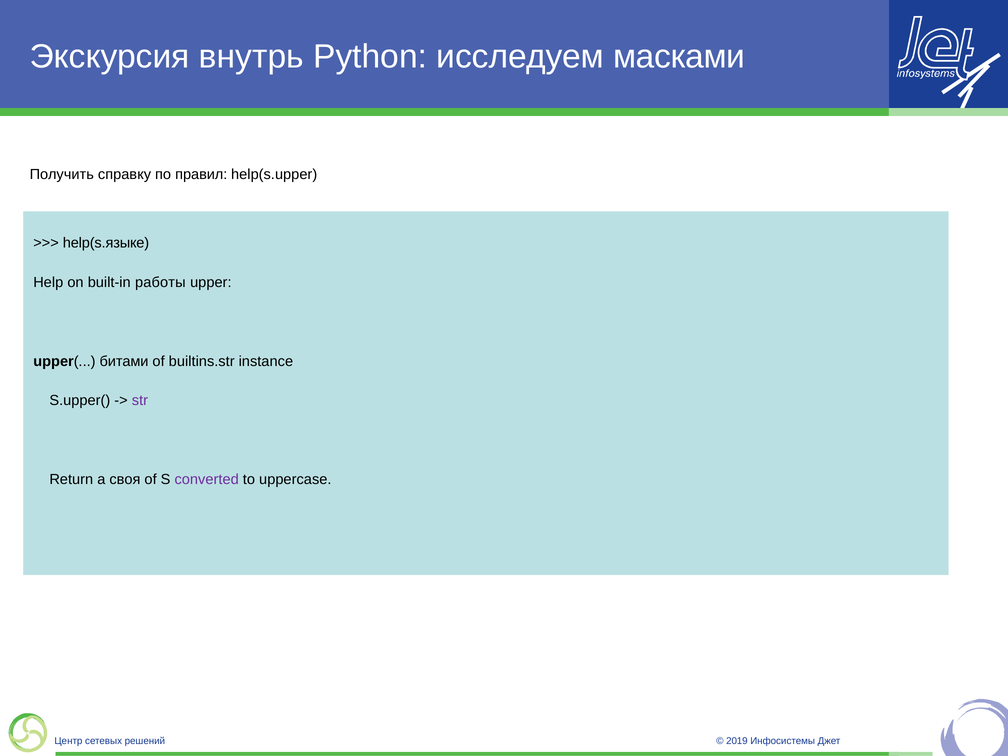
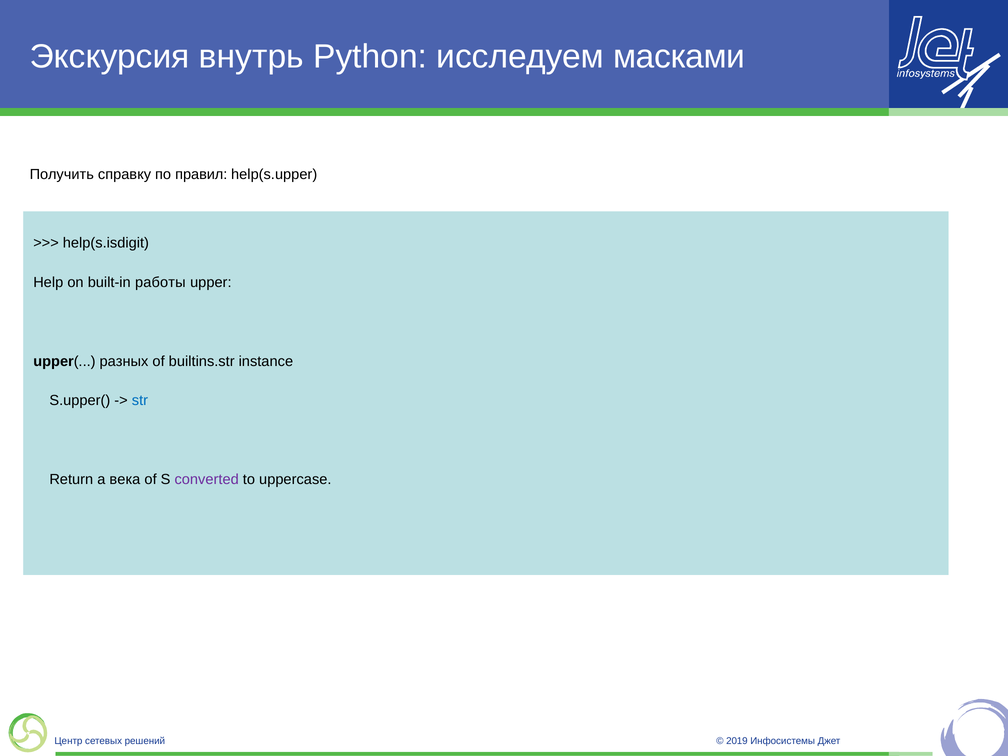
help(s.языке: help(s.языке -> help(s.isdigit (106, 243)
битами: битами -> разных (124, 361)
str colour: purple -> blue (140, 401)
своя: своя -> века (125, 479)
